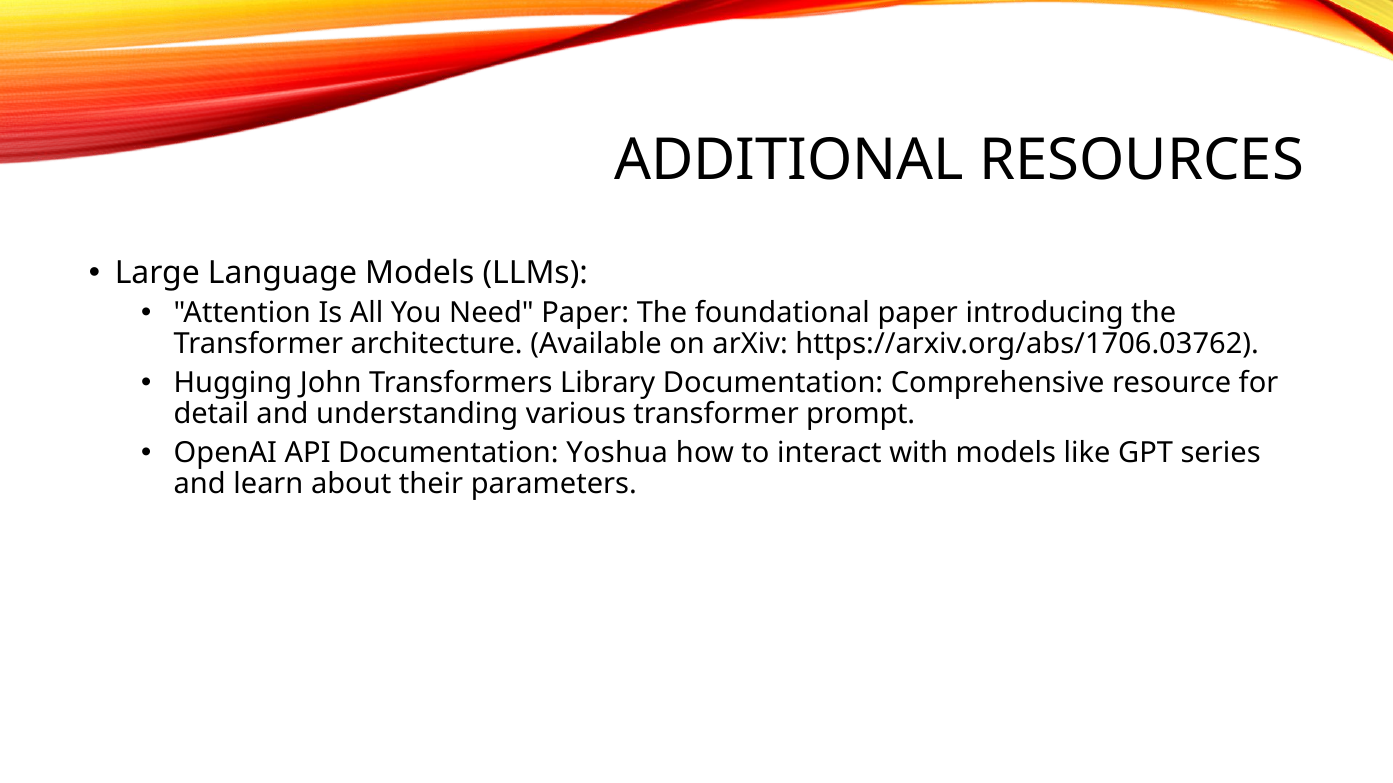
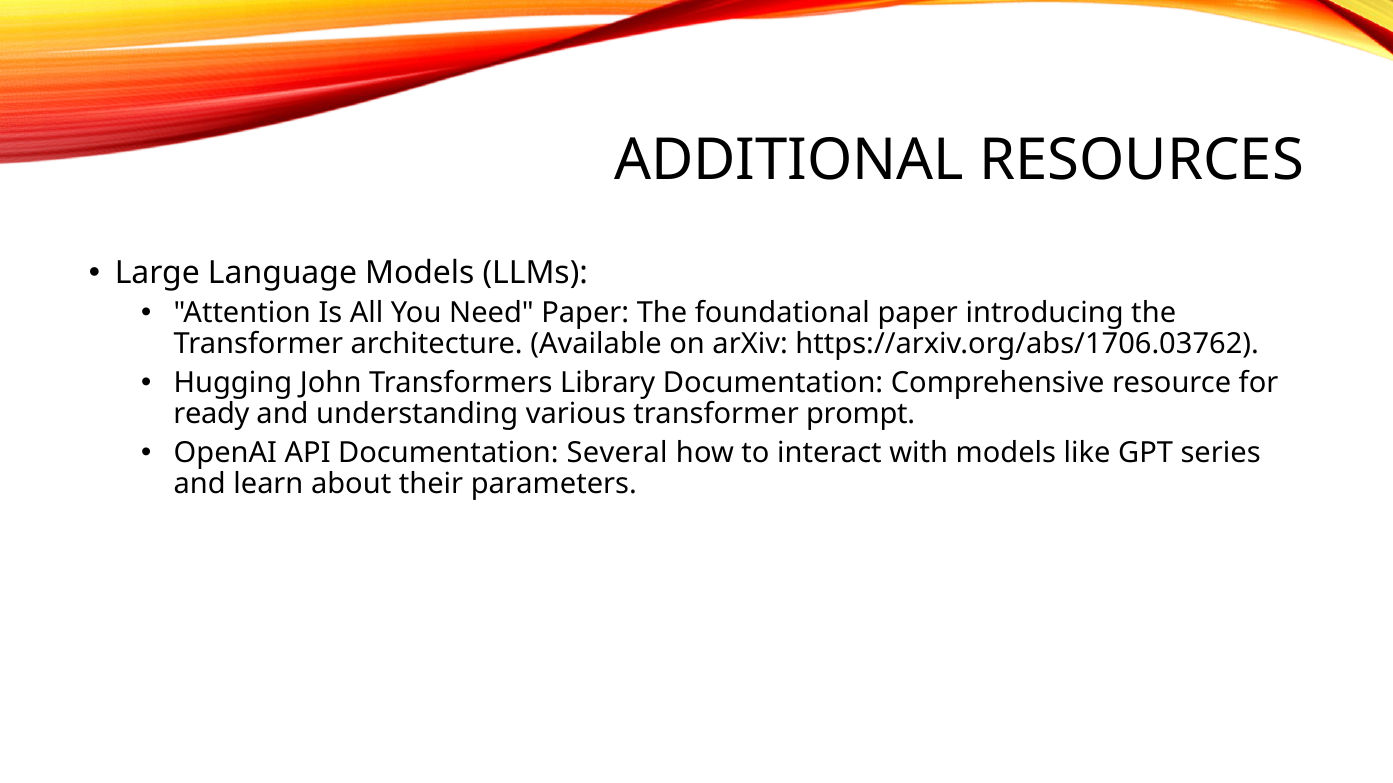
detail: detail -> ready (211, 415)
Yoshua: Yoshua -> Several (617, 453)
